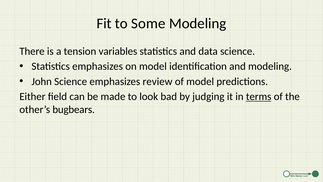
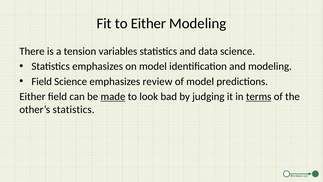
to Some: Some -> Either (148, 23)
John: John -> Field (42, 81)
made underline: none -> present (113, 96)
other’s bugbears: bugbears -> statistics (74, 109)
